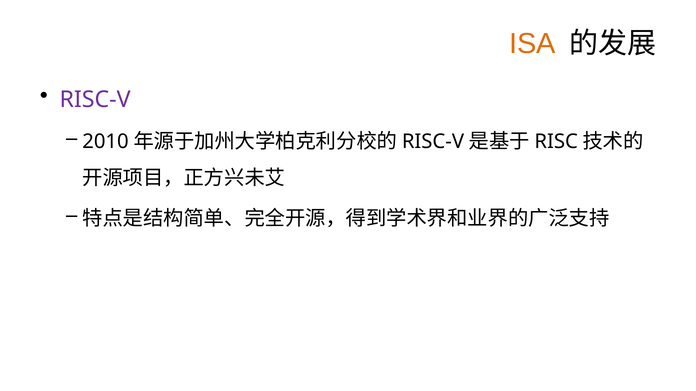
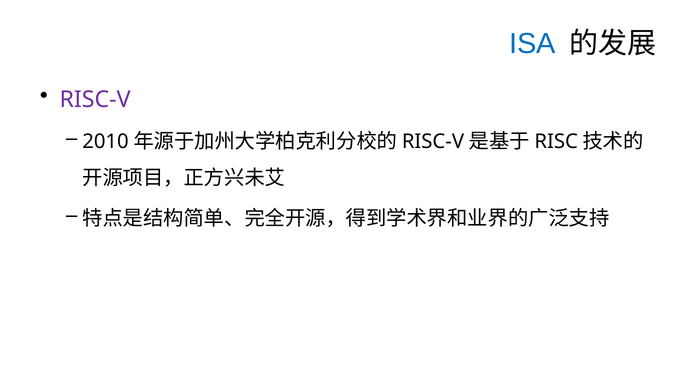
ISA colour: orange -> blue (532, 44)
